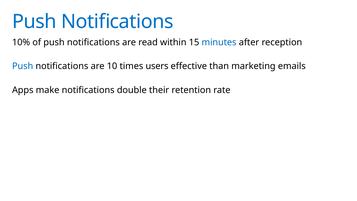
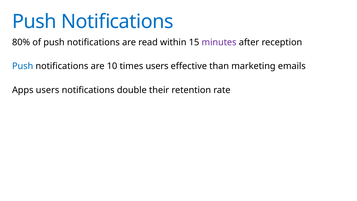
10%: 10% -> 80% (21, 42)
minutes colour: blue -> purple (219, 42)
Apps make: make -> users (48, 90)
